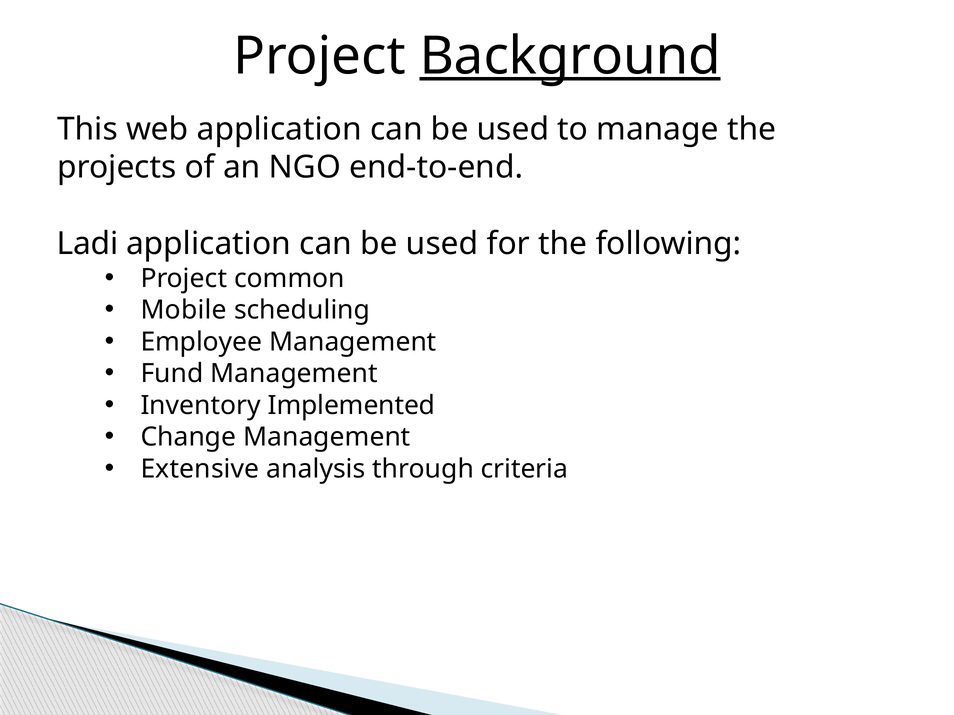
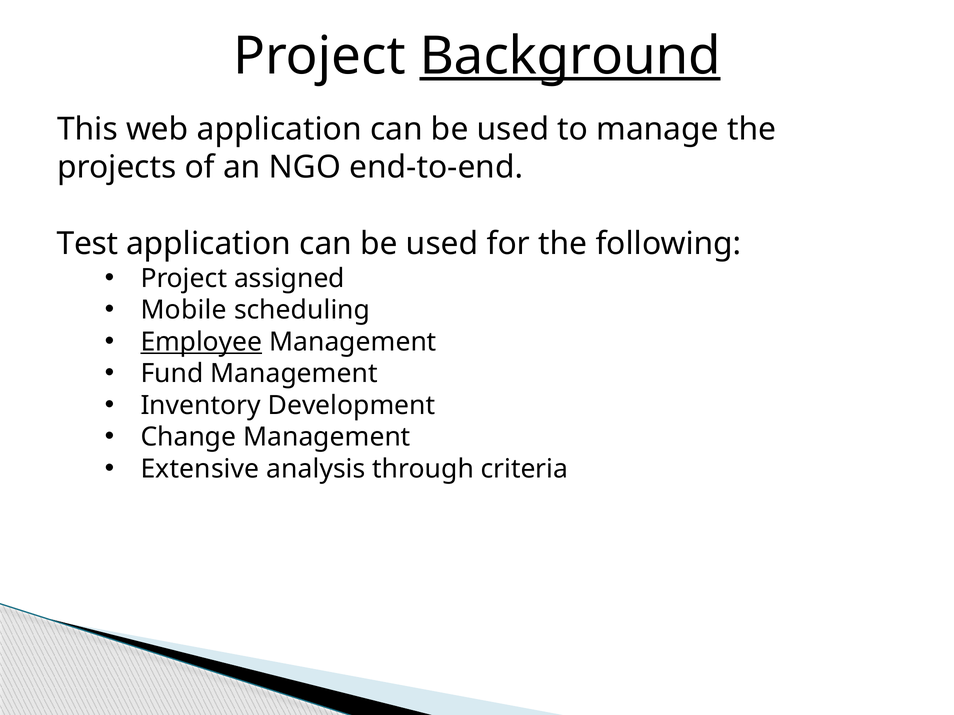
Ladi: Ladi -> Test (88, 244)
common: common -> assigned (289, 278)
Employee underline: none -> present (201, 342)
Implemented: Implemented -> Development (351, 406)
